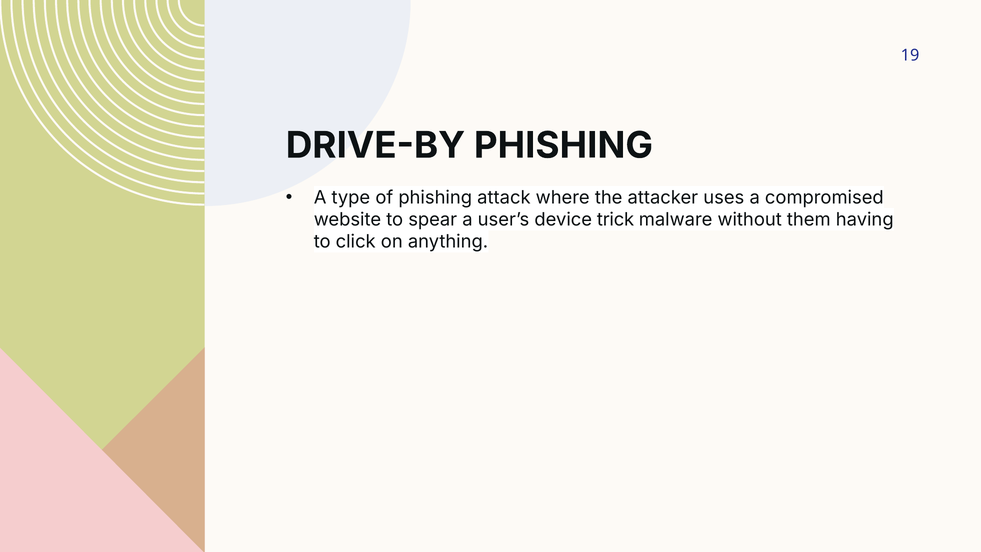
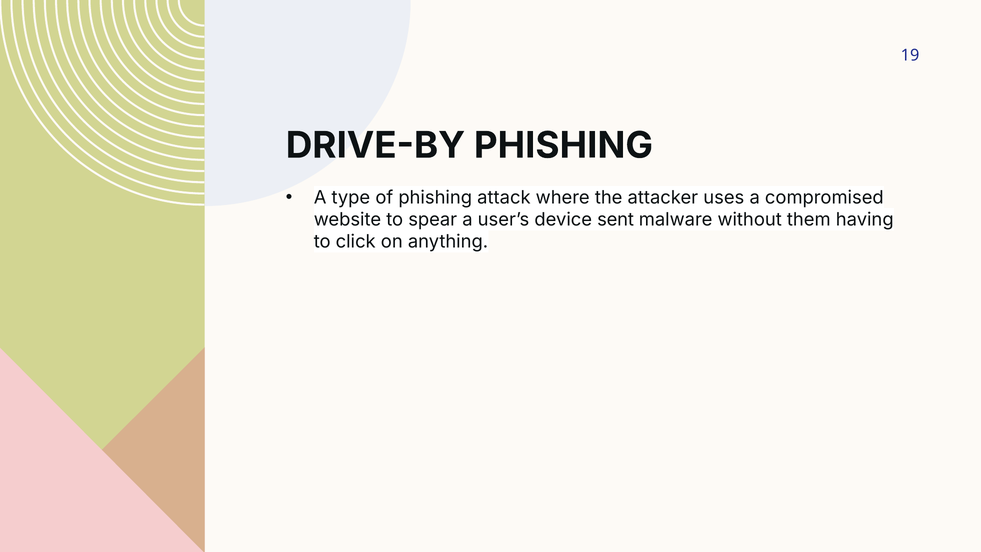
trick: trick -> sent (616, 220)
